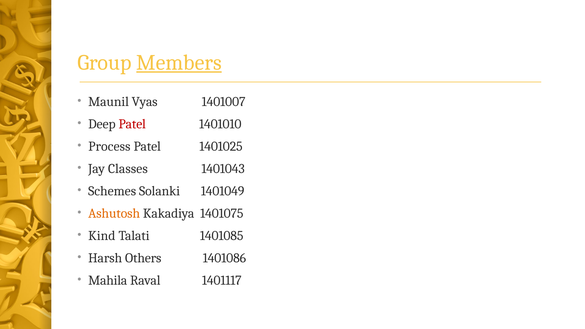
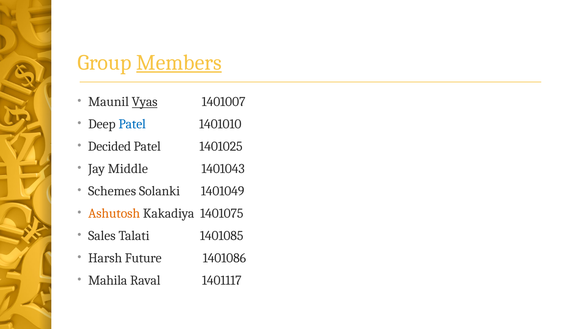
Vyas underline: none -> present (145, 102)
Patel colour: red -> blue (132, 124)
Process: Process -> Decided (109, 147)
Classes: Classes -> Middle (128, 169)
Kind: Kind -> Sales (102, 236)
Others: Others -> Future (143, 258)
